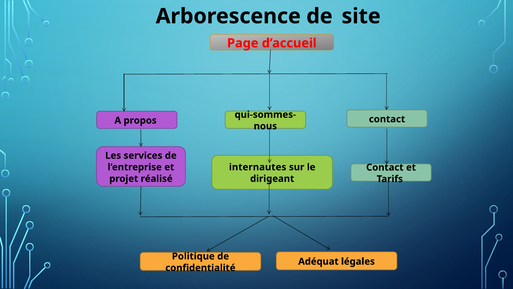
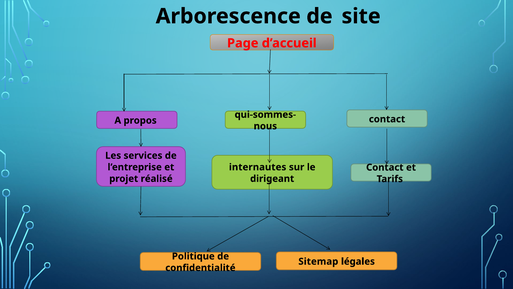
Adéquat: Adéquat -> Sitemap (318, 261)
